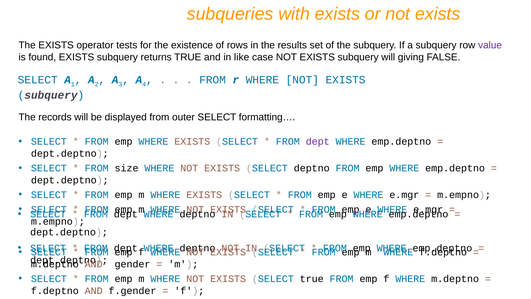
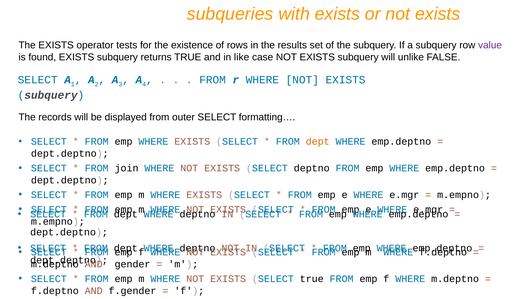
giving: giving -> unlike (411, 57)
dept colour: purple -> orange (318, 142)
size: size -> join (127, 168)
